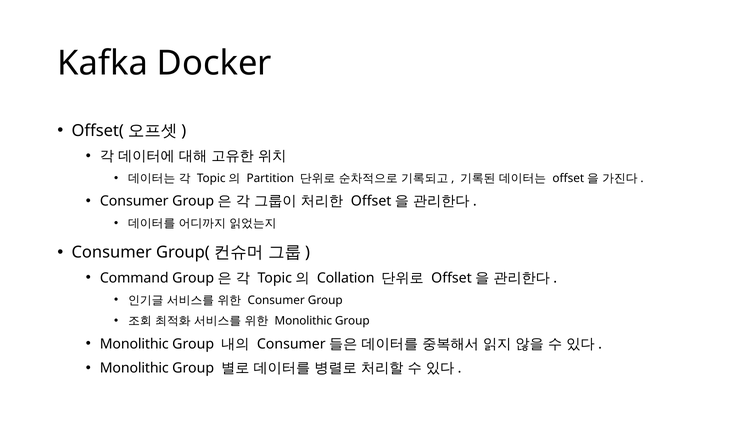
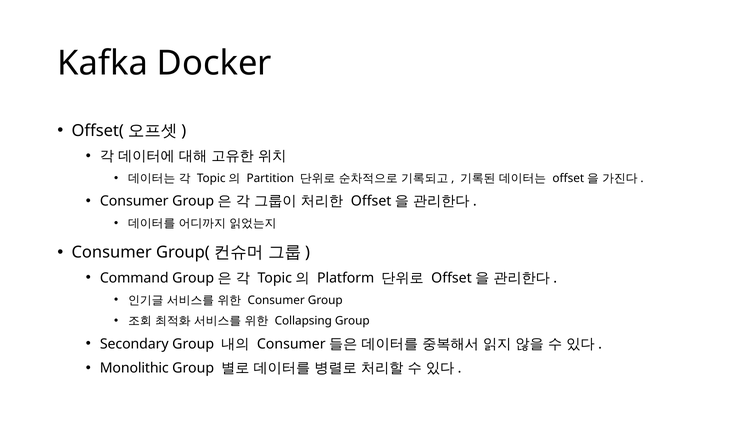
Collation: Collation -> Platform (346, 278)
Monolithic: Monolithic -> Collapsing (303, 321)
Monolithic: Monolithic -> Secondary (134, 344)
